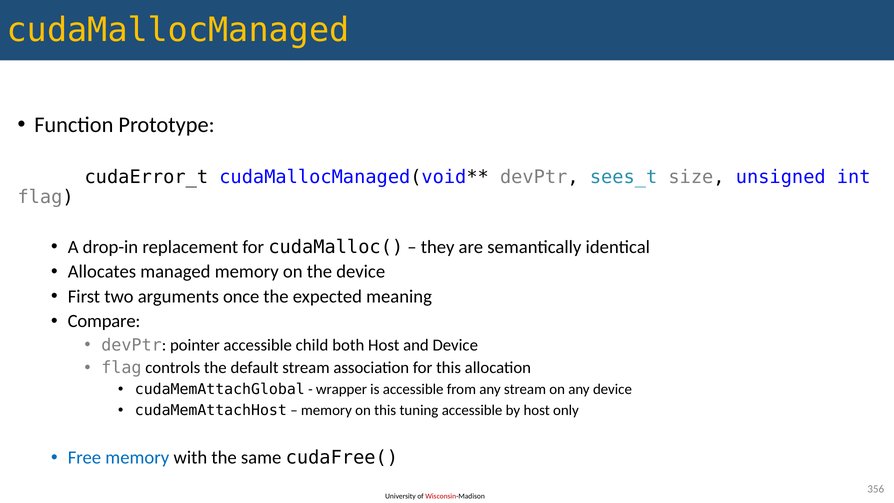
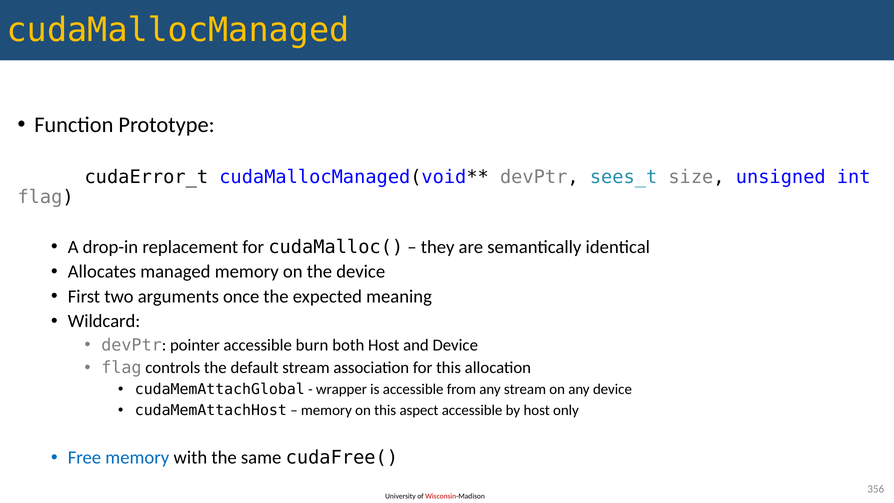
Compare: Compare -> Wildcard (104, 321)
child: child -> burn (312, 345)
tuning: tuning -> aspect (419, 410)
